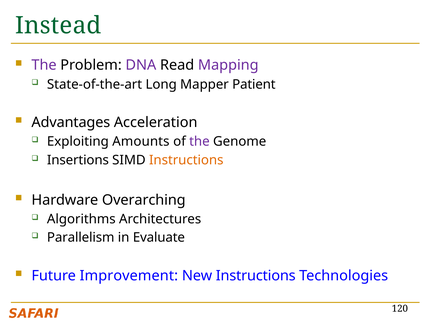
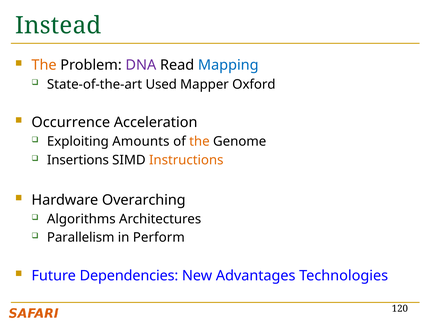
The colour: purple -> orange (44, 65)
Mapping colour: purple -> blue (228, 65)
Long: Long -> Used (161, 84)
Patient: Patient -> Oxford (254, 84)
Advantages: Advantages -> Occurrence (71, 123)
the colour: purple -> orange (199, 142)
Evaluate: Evaluate -> Perform (159, 238)
Improvement: Improvement -> Dependencies (129, 276)
New Instructions: Instructions -> Advantages (256, 276)
